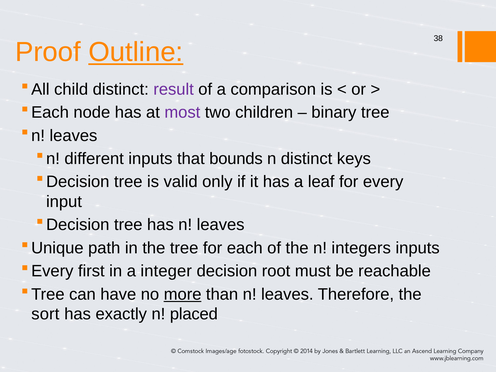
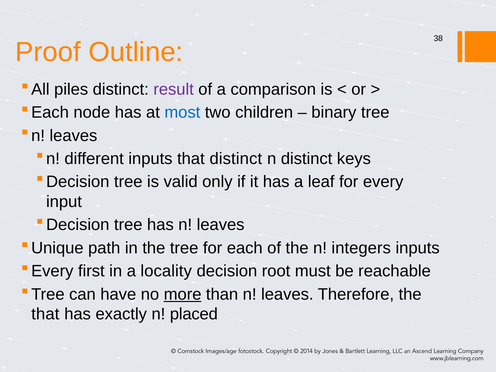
Outline underline: present -> none (136, 52)
child: child -> piles (71, 89)
most colour: purple -> blue (182, 112)
that bounds: bounds -> distinct (236, 159)
integer: integer -> locality (166, 271)
sort: sort -> that (45, 314)
